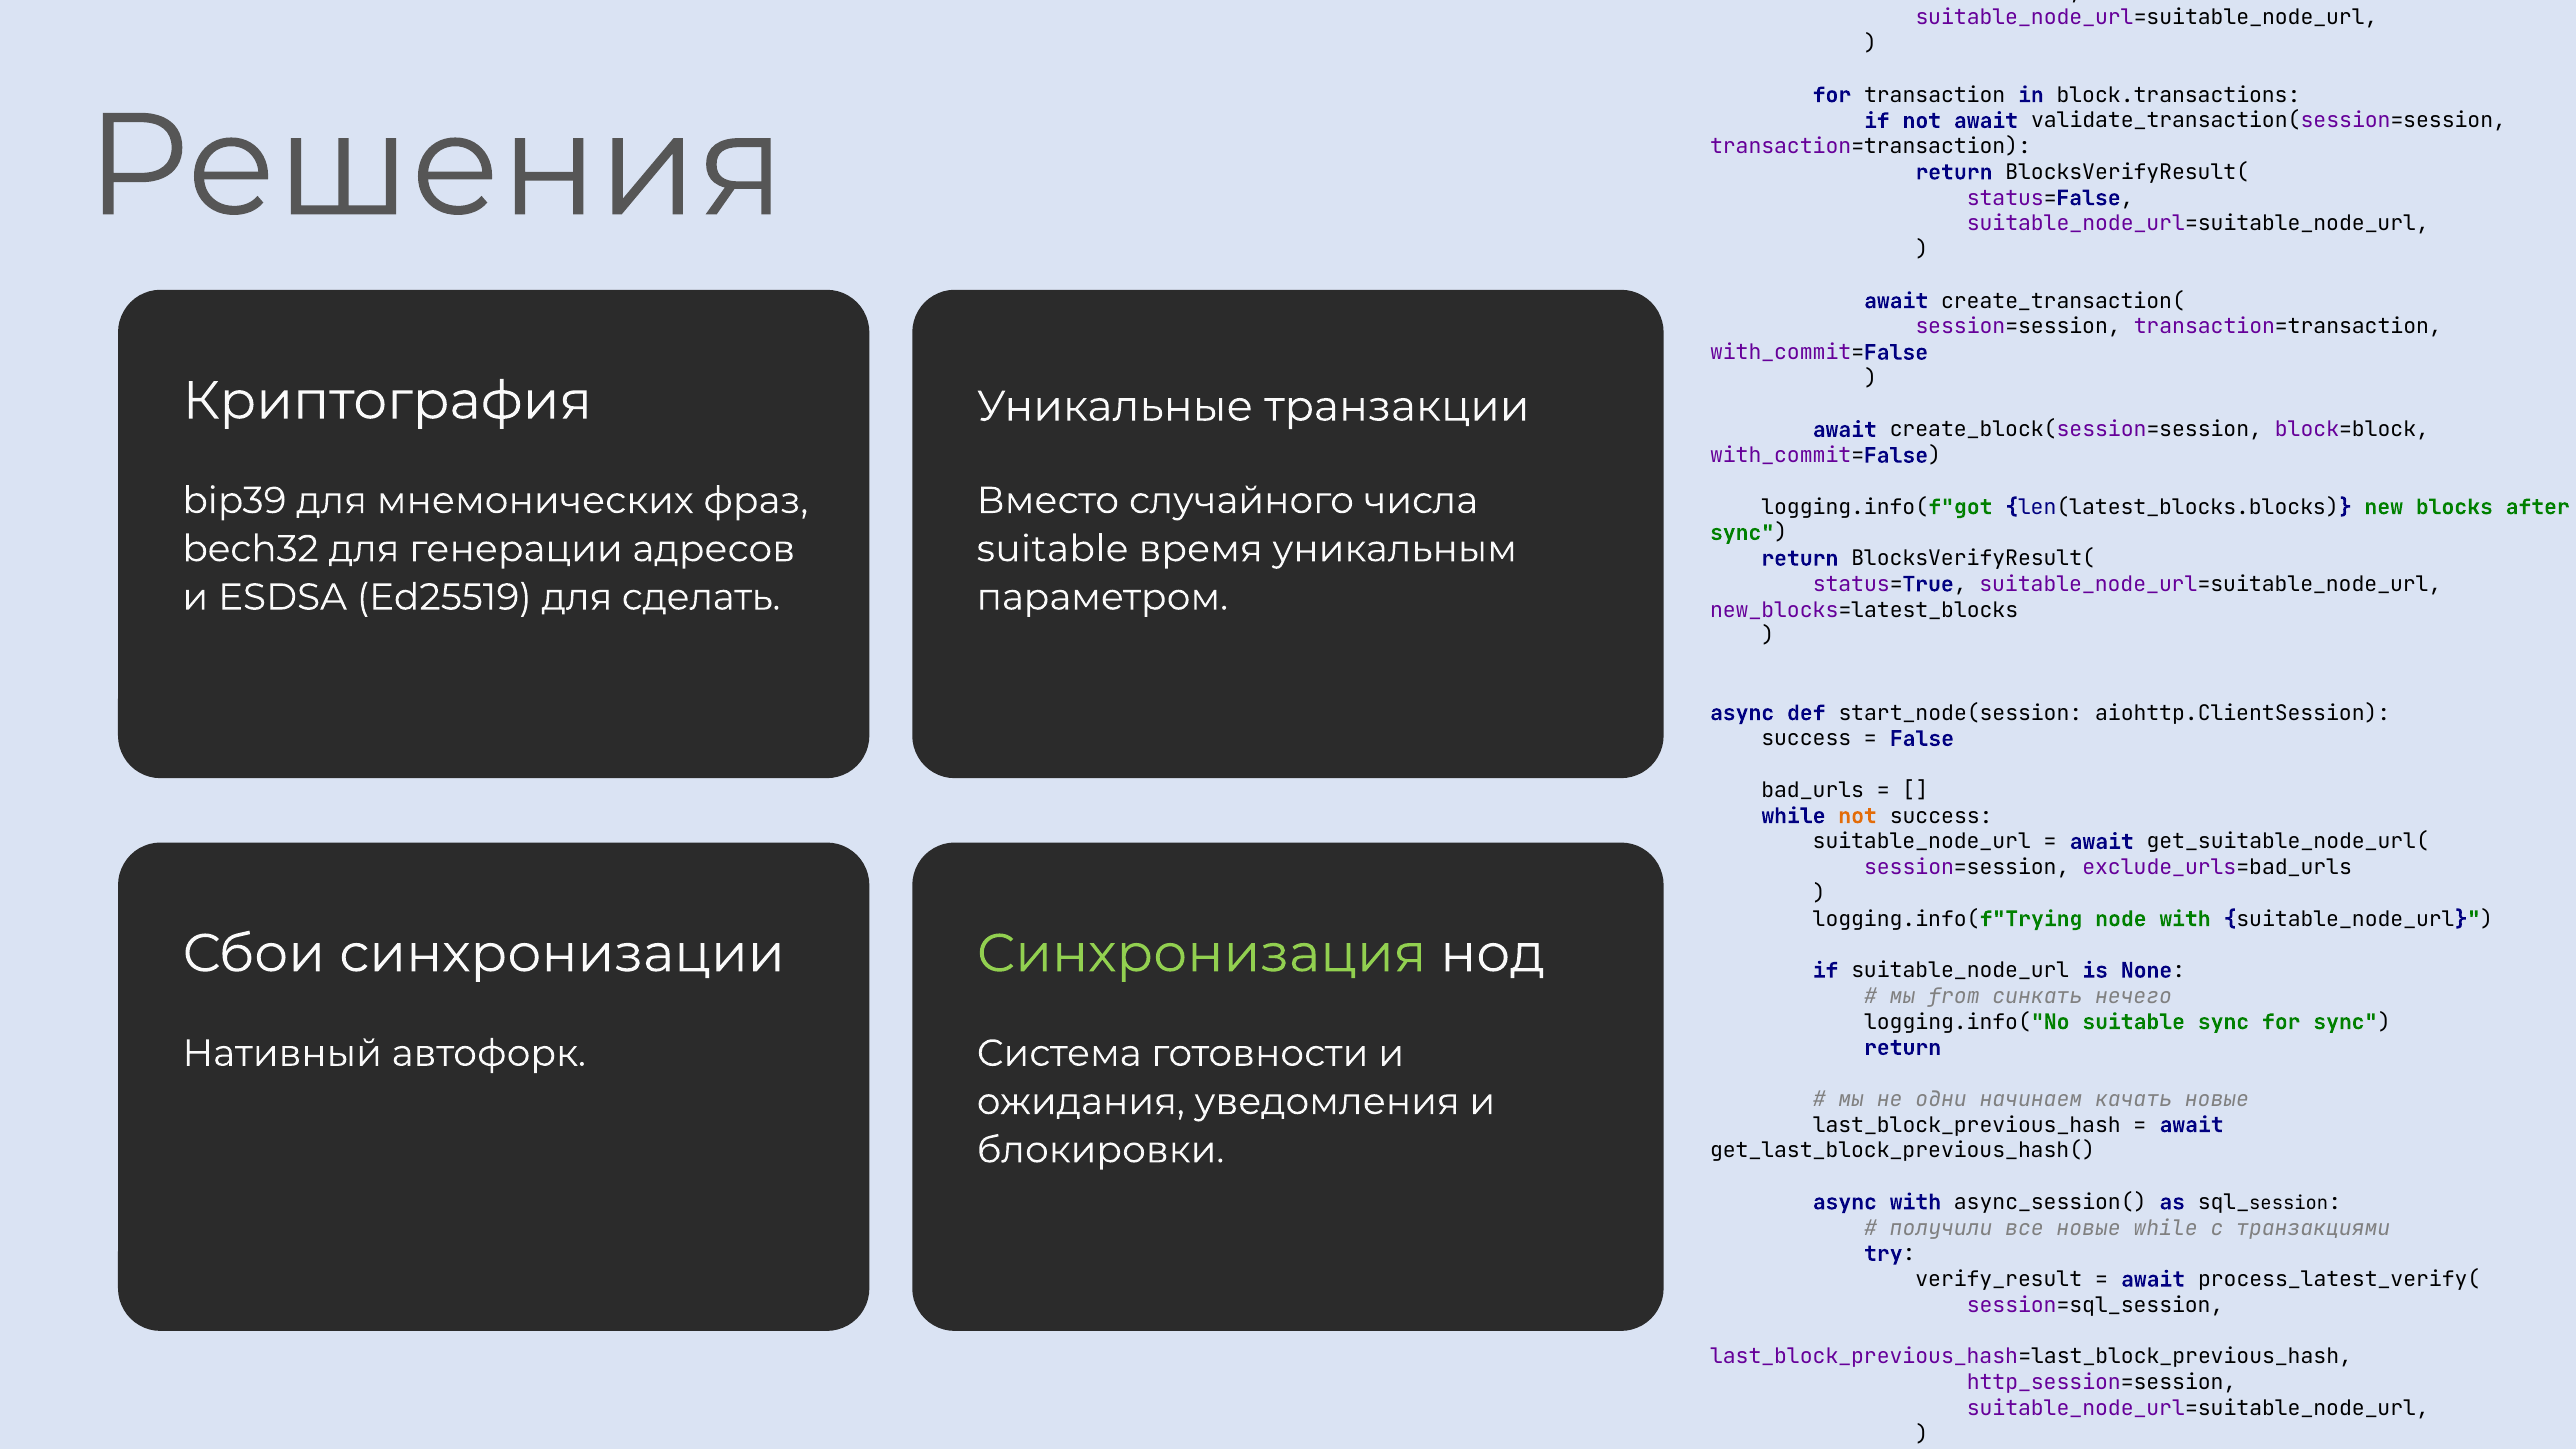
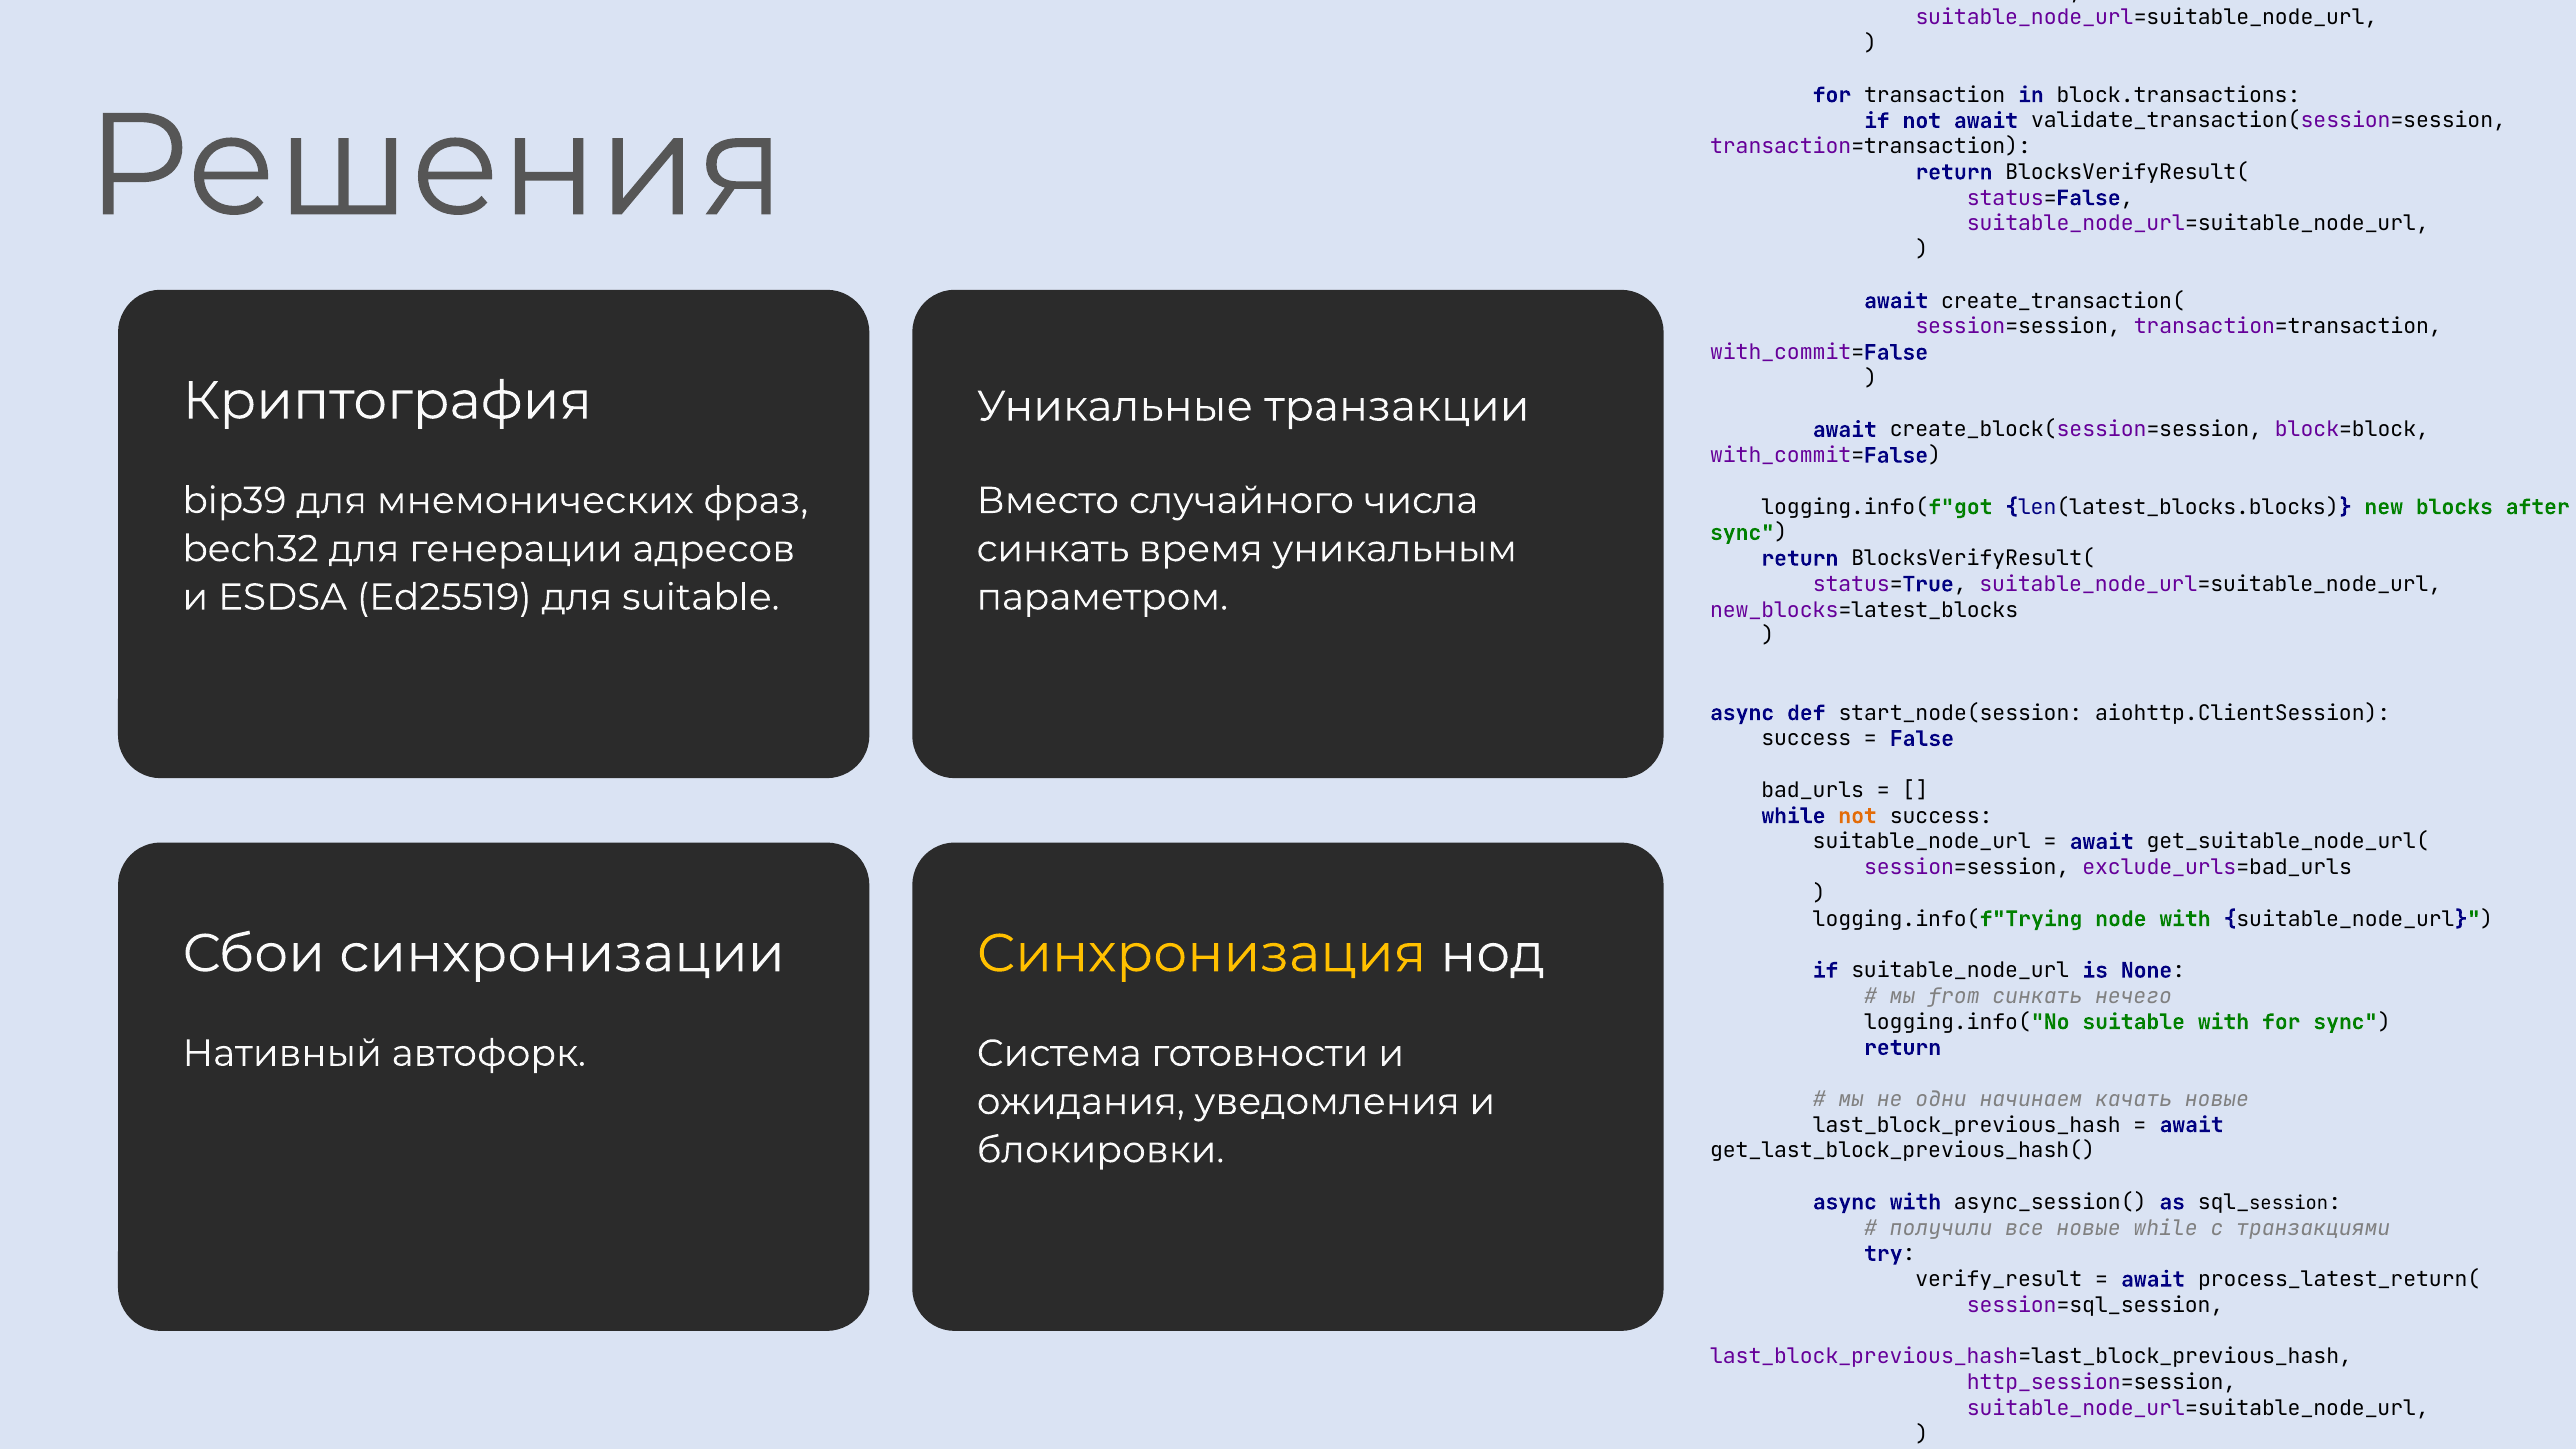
suitable: suitable -> синкать (1053, 549)
для сделать: сделать -> suitable (701, 597)
Синхронизация colour: light green -> yellow (1201, 954)
suitable sync: sync -> with (2224, 1022)
process_latest_verify(: process_latest_verify( -> process_latest_return( (2339, 1279)
